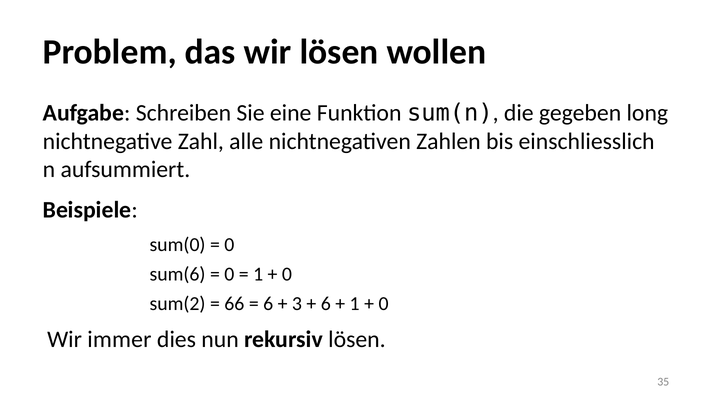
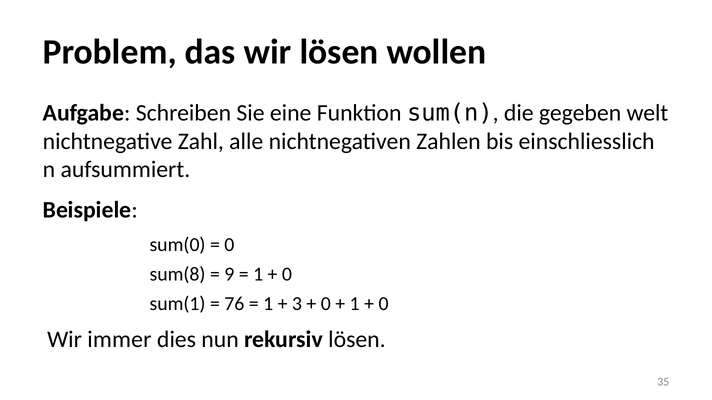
long: long -> welt (647, 113)
sum(6: sum(6 -> sum(8 (177, 275)
0: 0 -> 9 (229, 275)
sum(2: sum(2 -> sum(1 (177, 304)
66: 66 -> 76 (234, 304)
6: 6 -> 1 (268, 304)
6: 6 -> 0 (326, 304)
